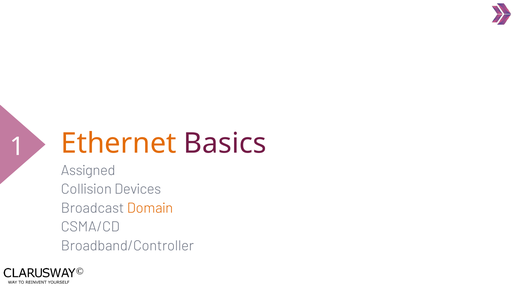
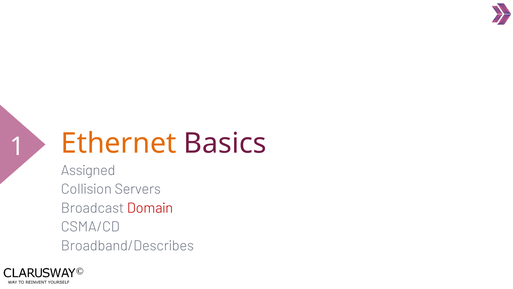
Devices: Devices -> Servers (138, 189)
Domain colour: orange -> red (150, 208)
Broadband/Controller: Broadband/Controller -> Broadband/Describes (127, 245)
